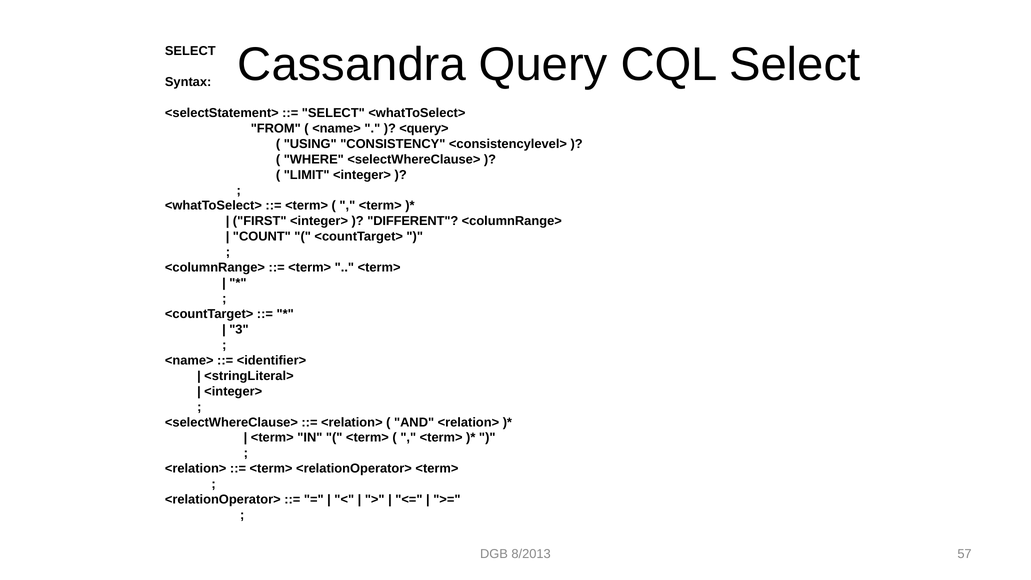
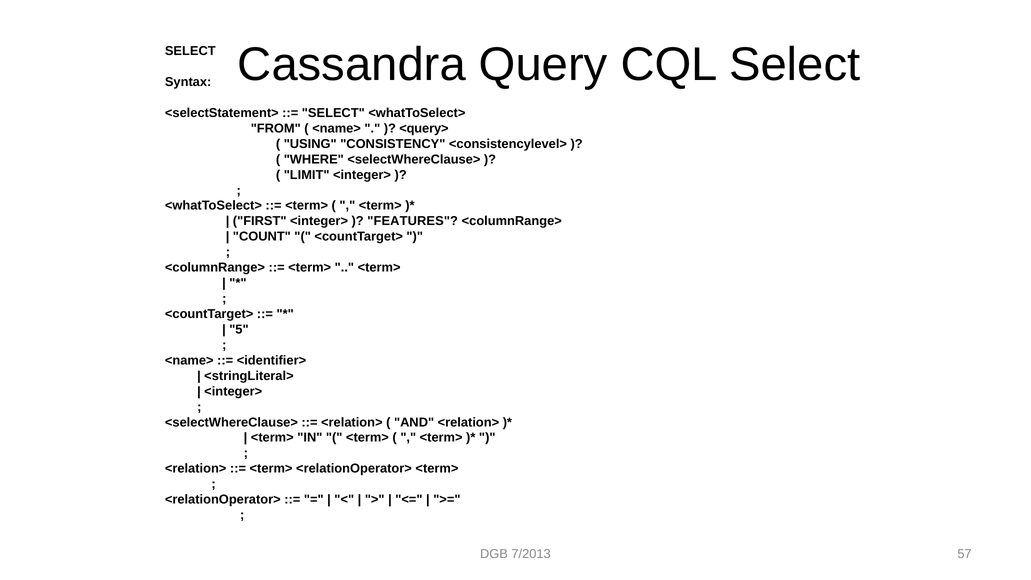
DIFFERENT: DIFFERENT -> FEATURES (413, 221)
3: 3 -> 5 (239, 329)
8/2013: 8/2013 -> 7/2013 (531, 554)
